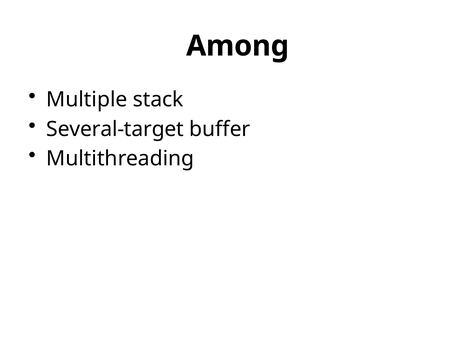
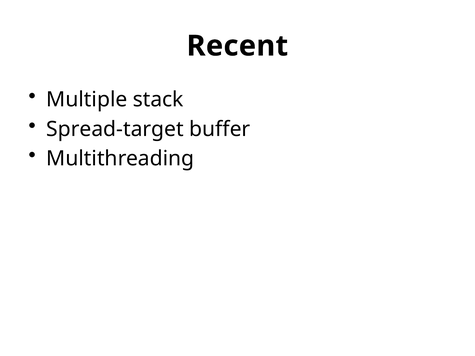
Among: Among -> Recent (237, 46)
Several-target: Several-target -> Spread-target (115, 129)
